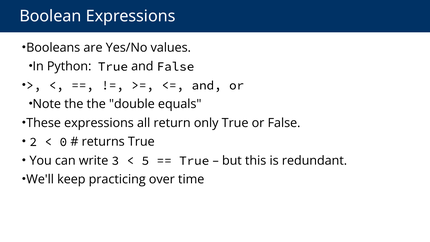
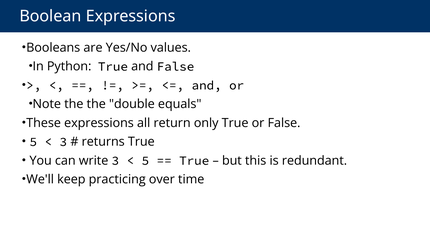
2: 2 -> 5 (33, 142)
0: 0 -> 3 (63, 142)
